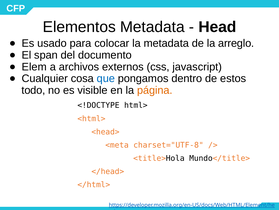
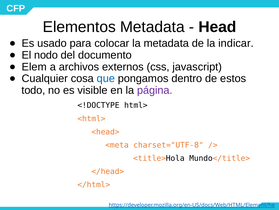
arreglo: arreglo -> indicar (236, 43)
span: span -> nodo (46, 55)
página colour: orange -> purple (155, 90)
